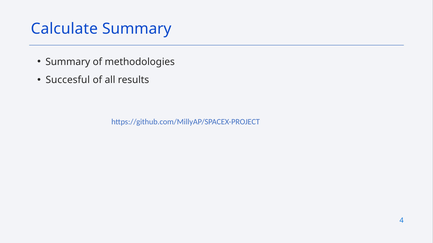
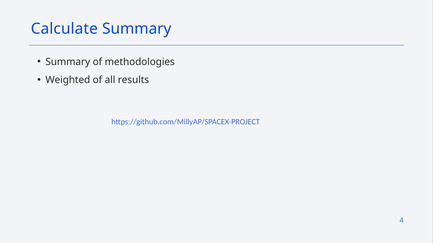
Succesful: Succesful -> Weighted (68, 80)
